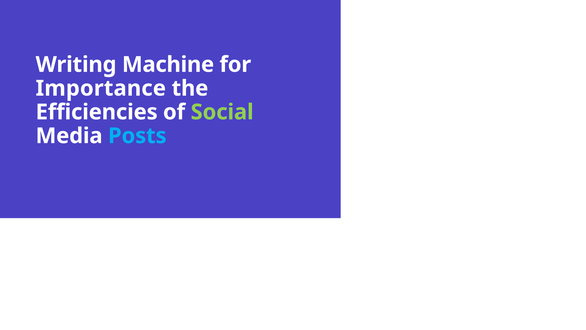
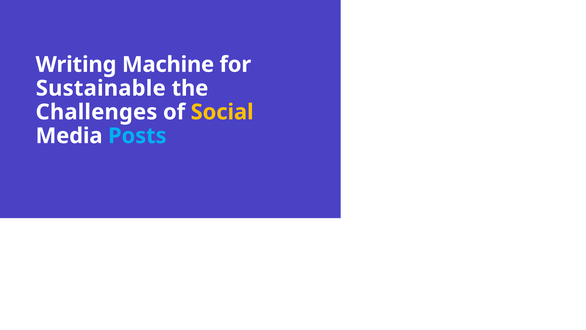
Importance: Importance -> Sustainable (101, 88)
Efficiencies: Efficiencies -> Challenges (96, 112)
Social colour: light green -> yellow (222, 112)
